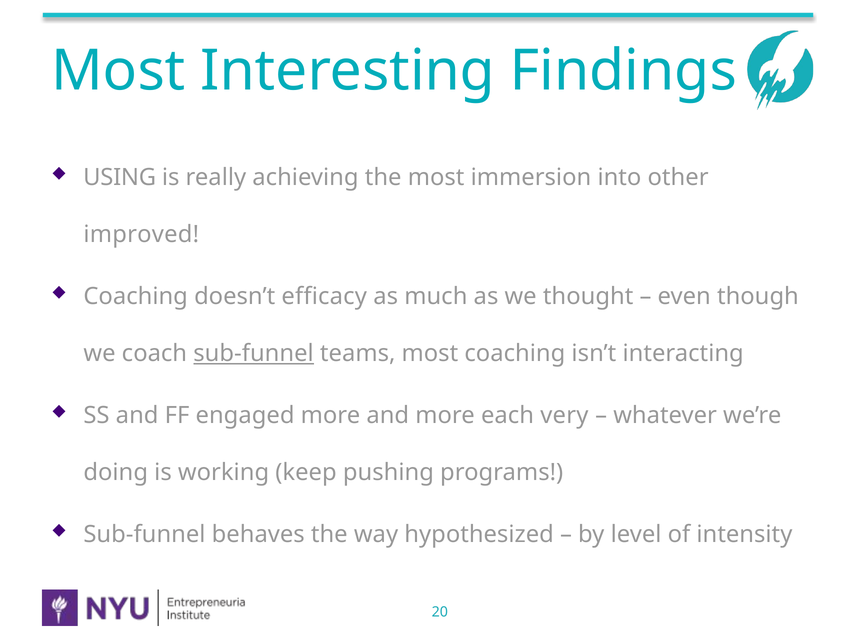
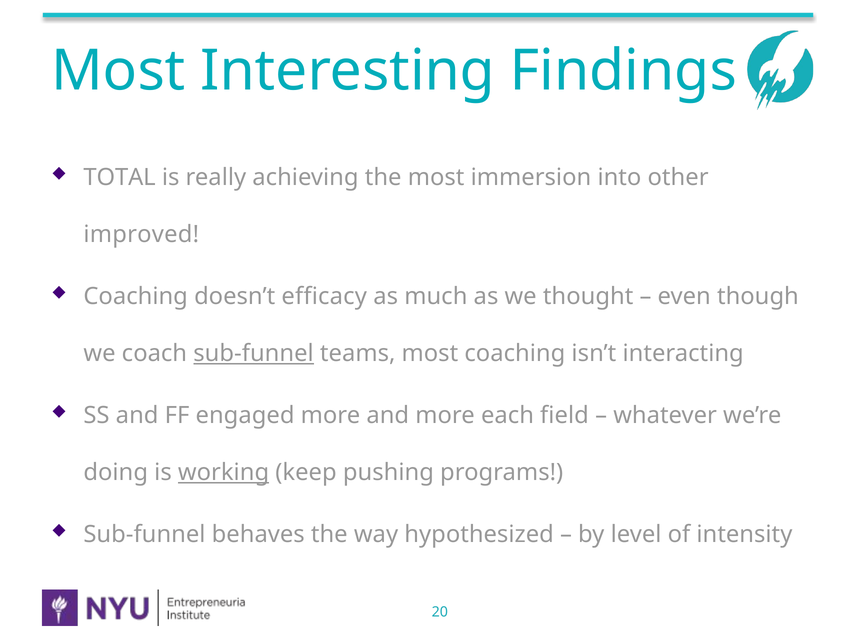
USING: USING -> TOTAL (120, 177)
very: very -> field (564, 415)
working underline: none -> present (224, 473)
